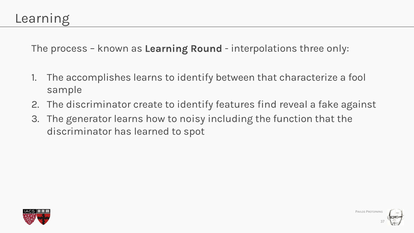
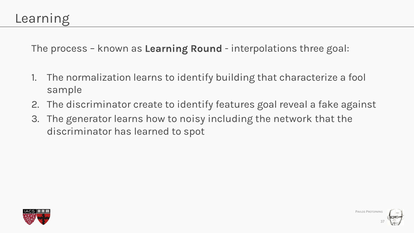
three only: only -> goal (338, 48)
accomplishes: accomplishes -> normalization (99, 77)
between: between -> building (235, 77)
features find: find -> goal (267, 104)
function: function -> network (293, 119)
